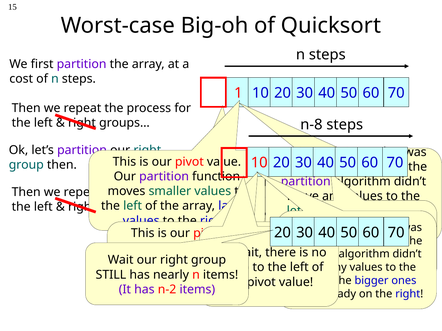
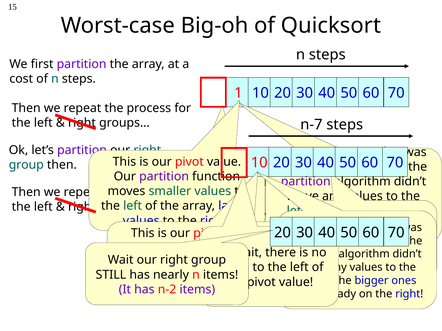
n-8: n-8 -> n-7 (311, 125)
